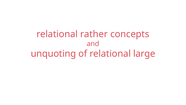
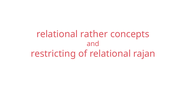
unquoting: unquoting -> restricting (53, 53)
large: large -> rajan (144, 53)
